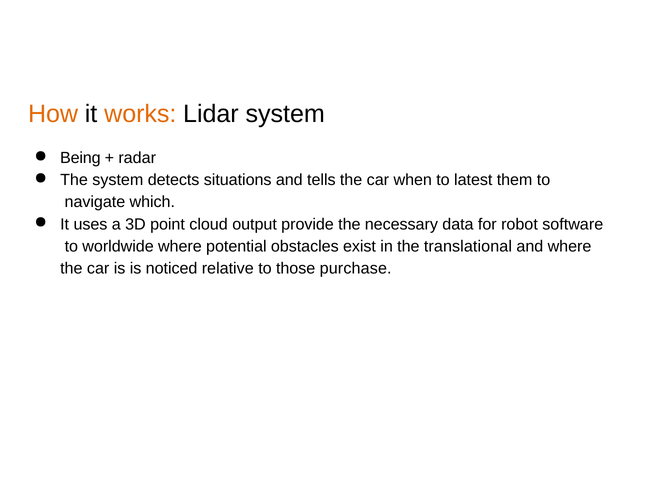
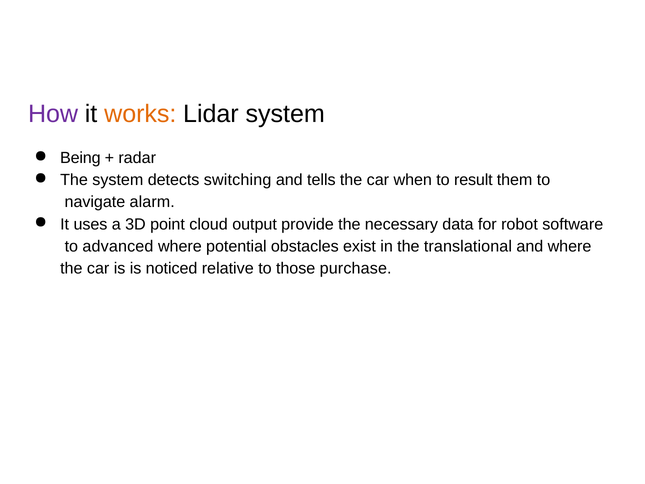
How colour: orange -> purple (53, 114)
situations: situations -> switching (238, 180)
latest: latest -> result (473, 180)
which: which -> alarm (152, 202)
worldwide: worldwide -> advanced (118, 246)
